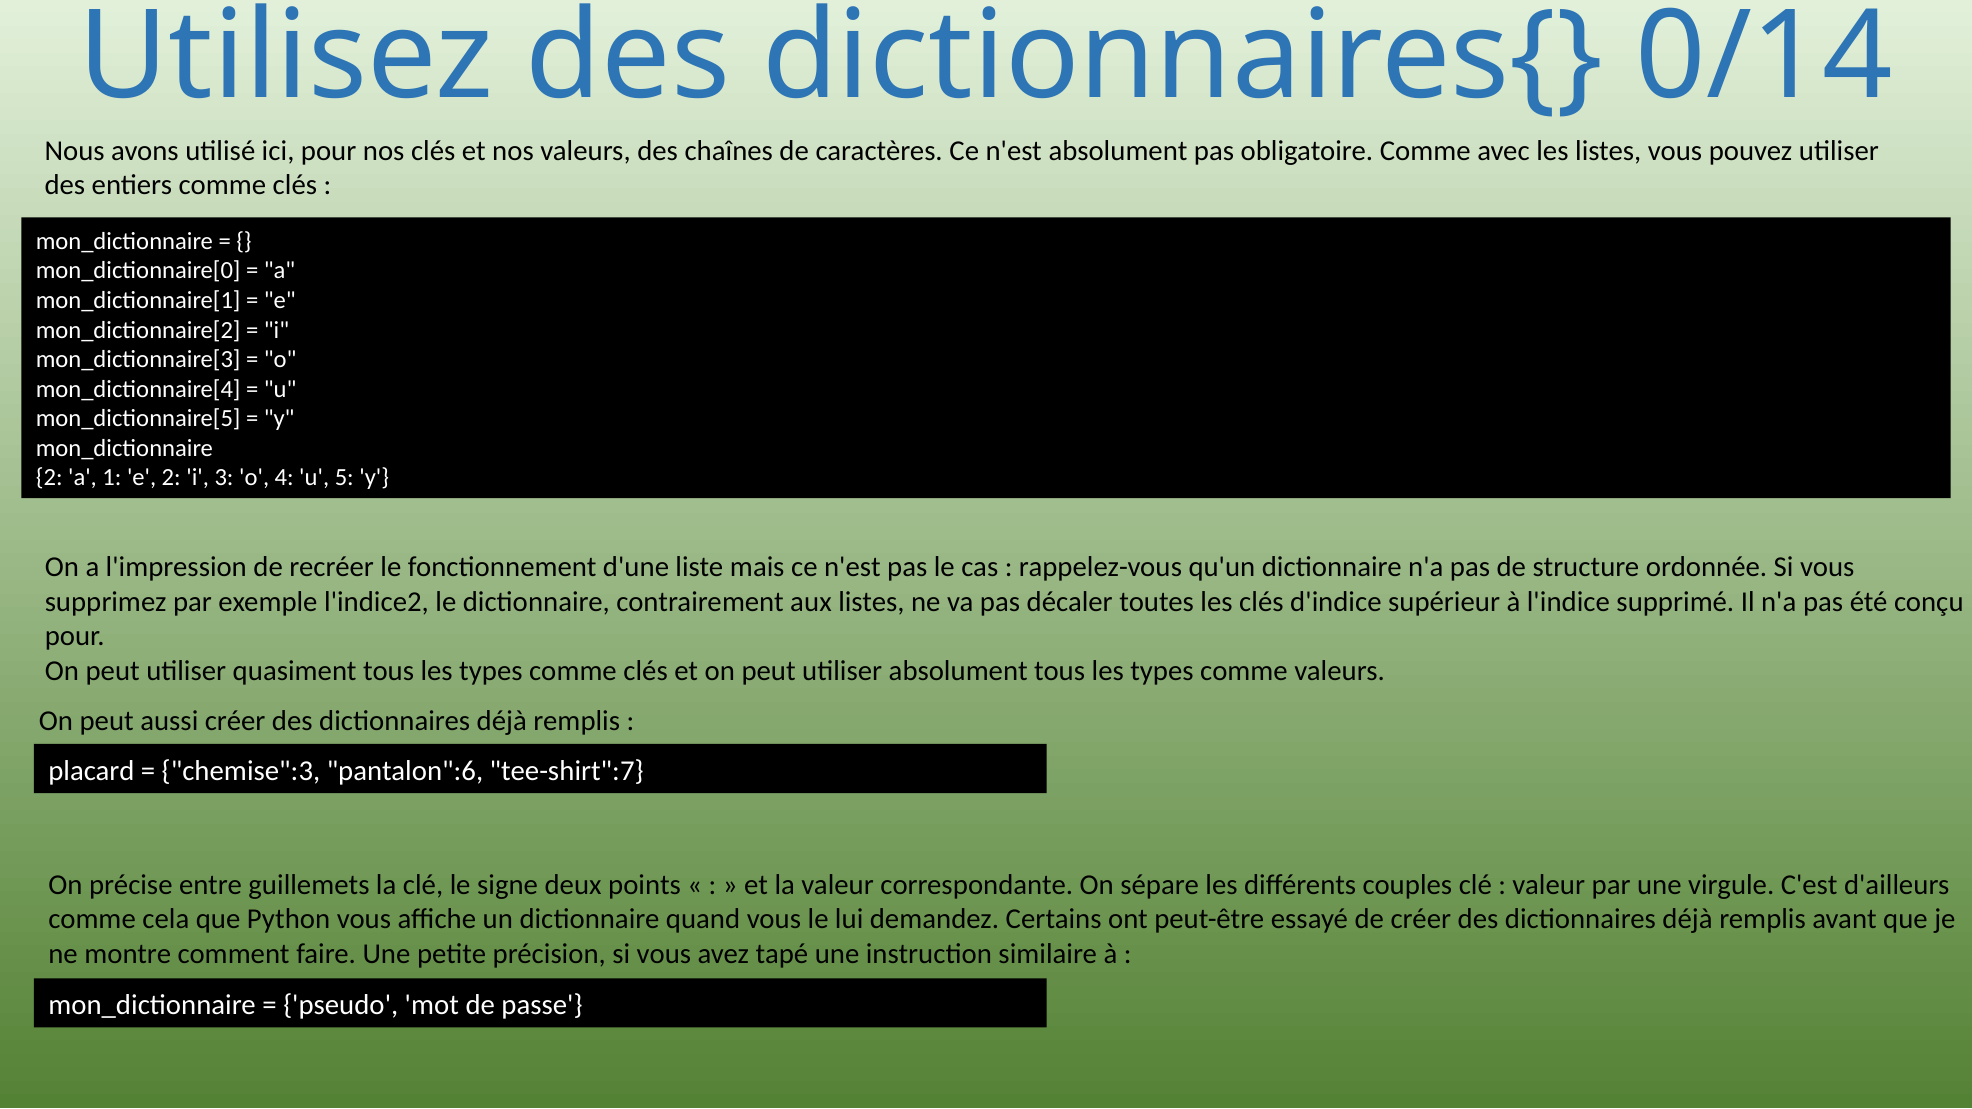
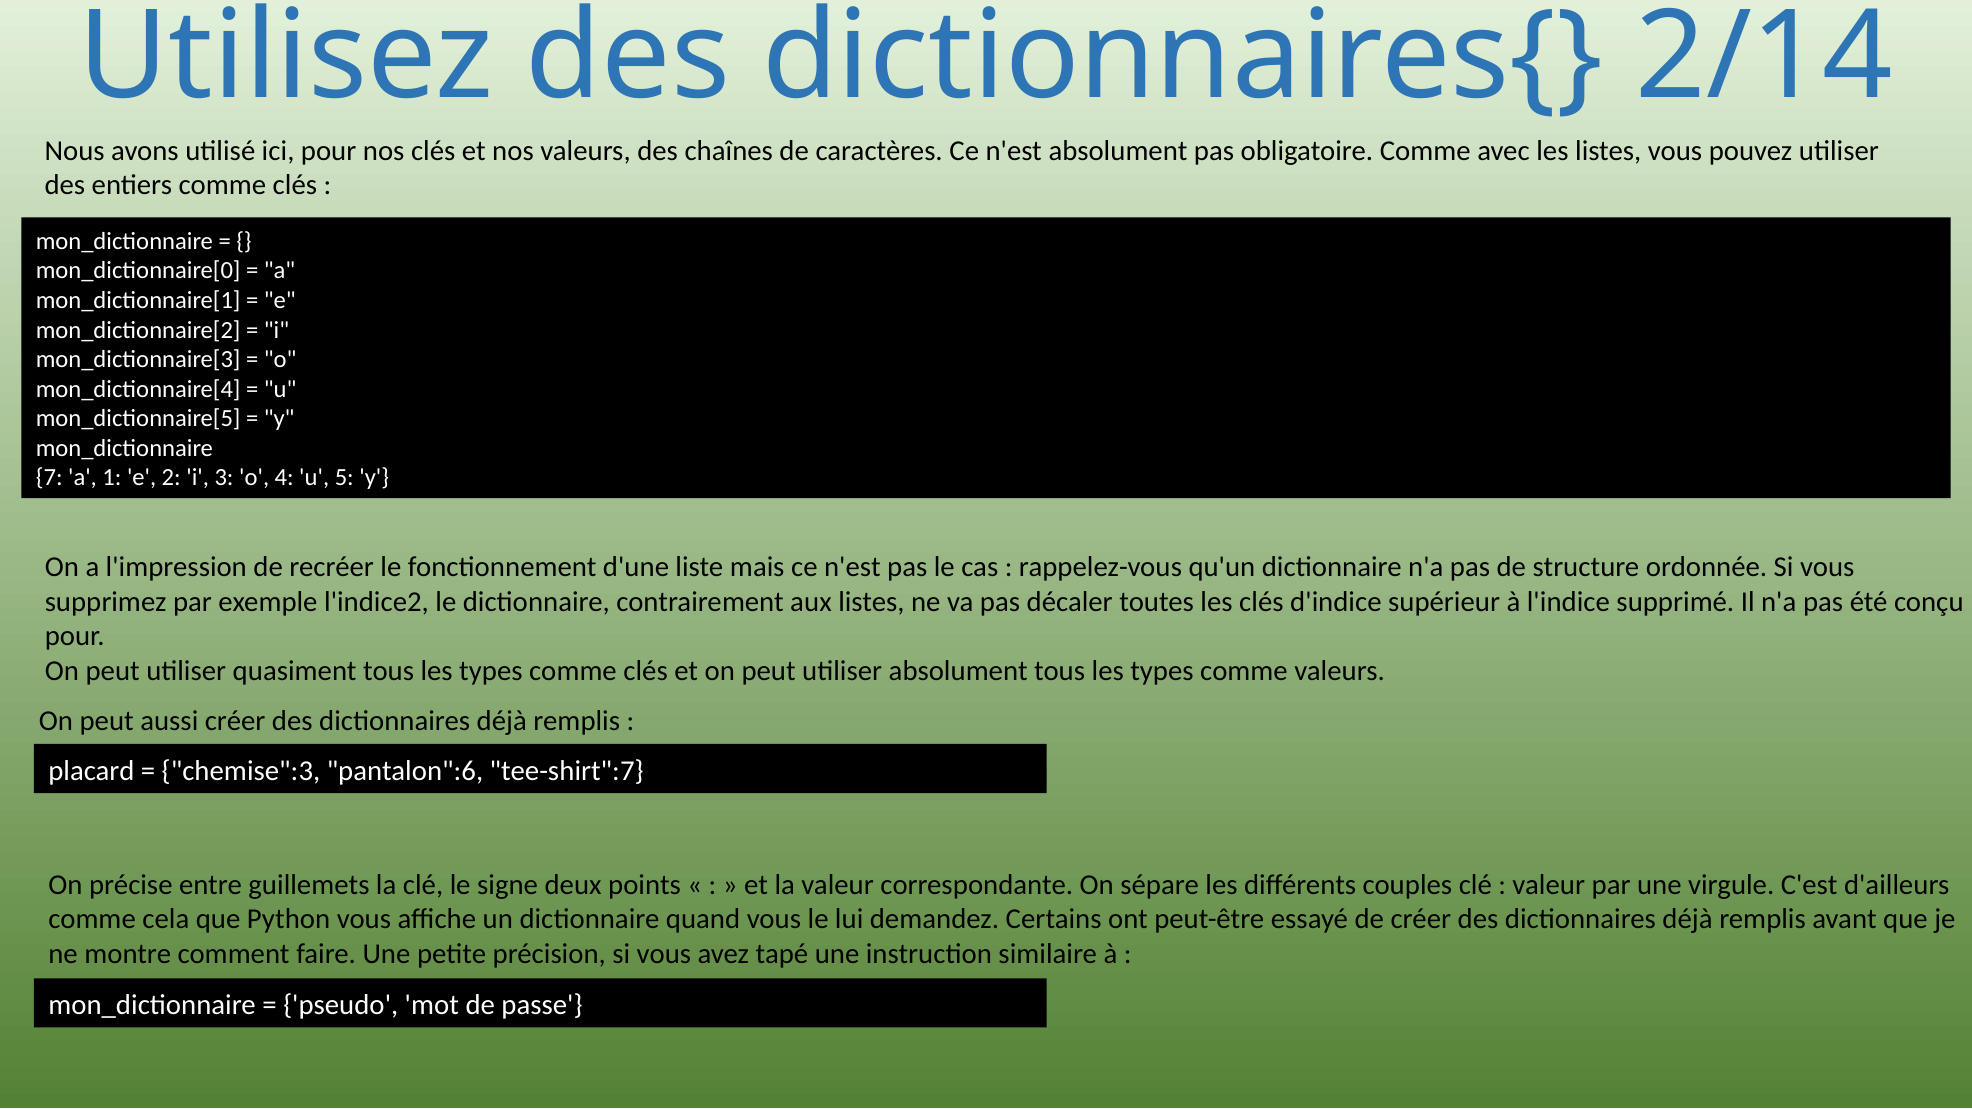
0/14: 0/14 -> 2/14 (1764, 57)
2: 2 -> 7 (49, 478)
